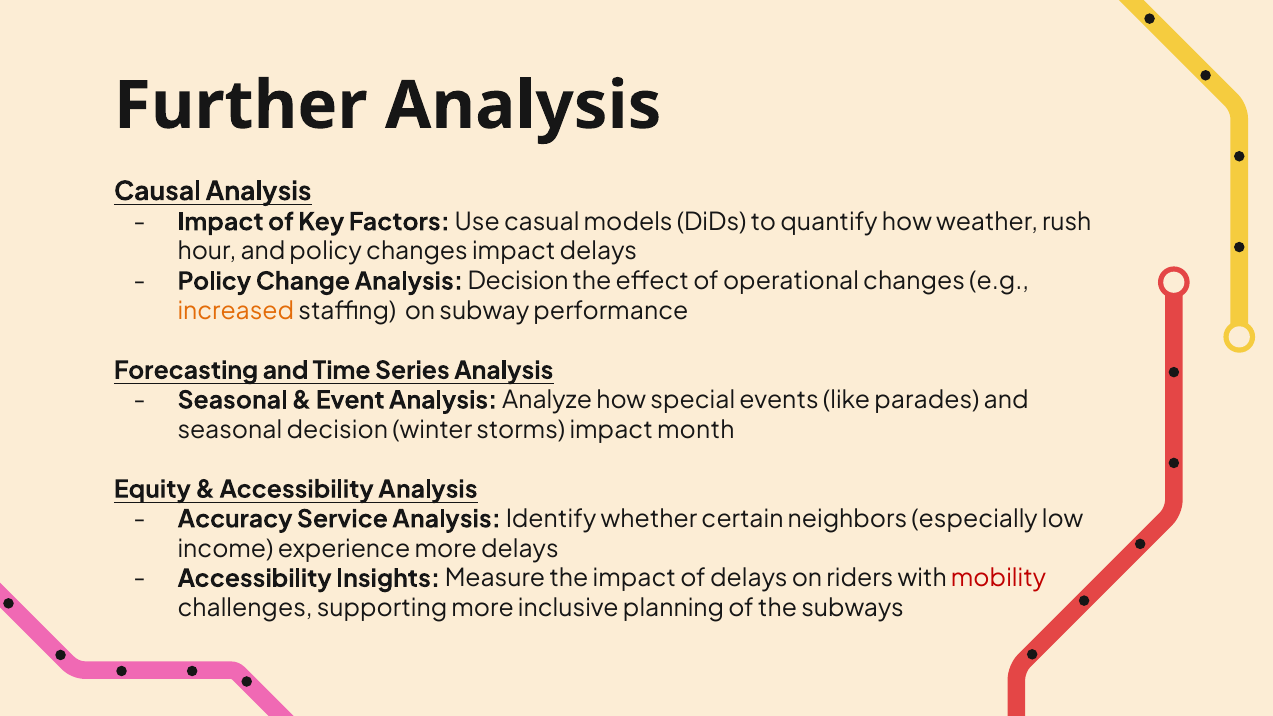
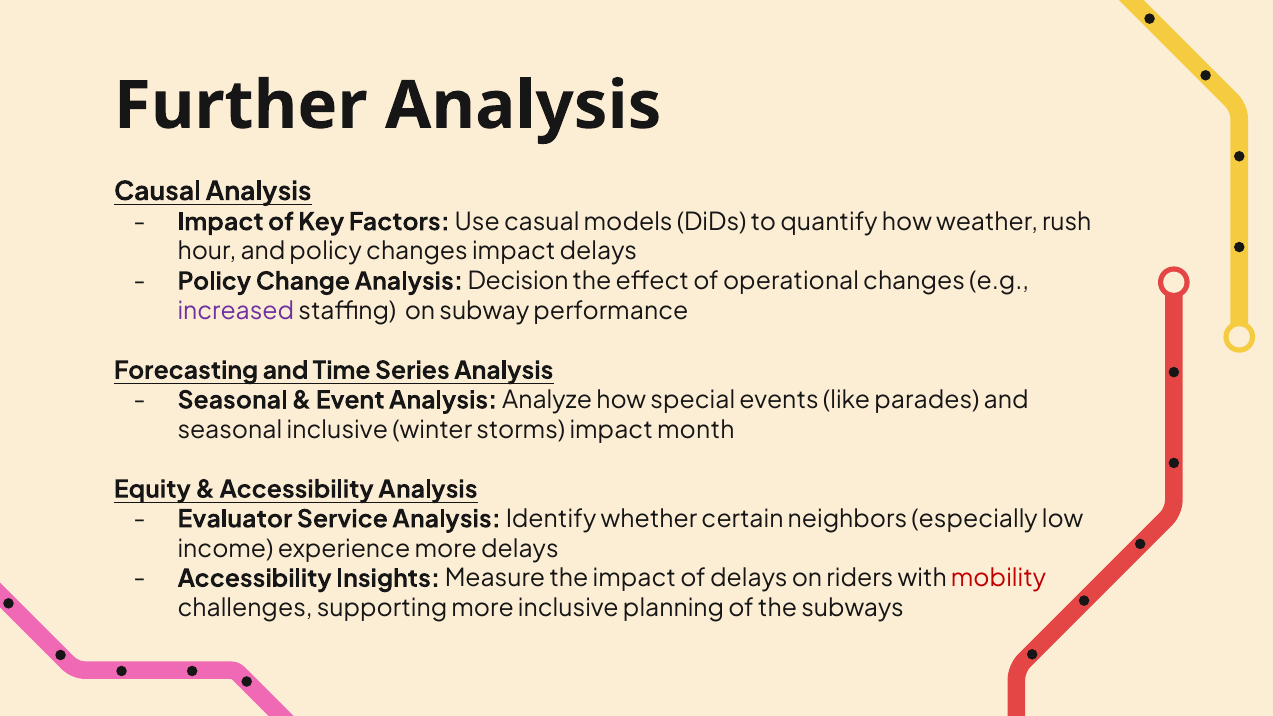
increased colour: orange -> purple (236, 311)
seasonal decision: decision -> inclusive (337, 430)
Accuracy: Accuracy -> Evaluator (235, 519)
